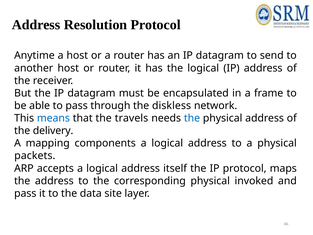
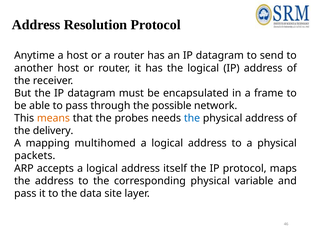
diskless: diskless -> possible (172, 106)
means colour: blue -> orange (53, 118)
travels: travels -> probes (132, 118)
components: components -> multihomed (105, 143)
invoked: invoked -> variable (254, 181)
